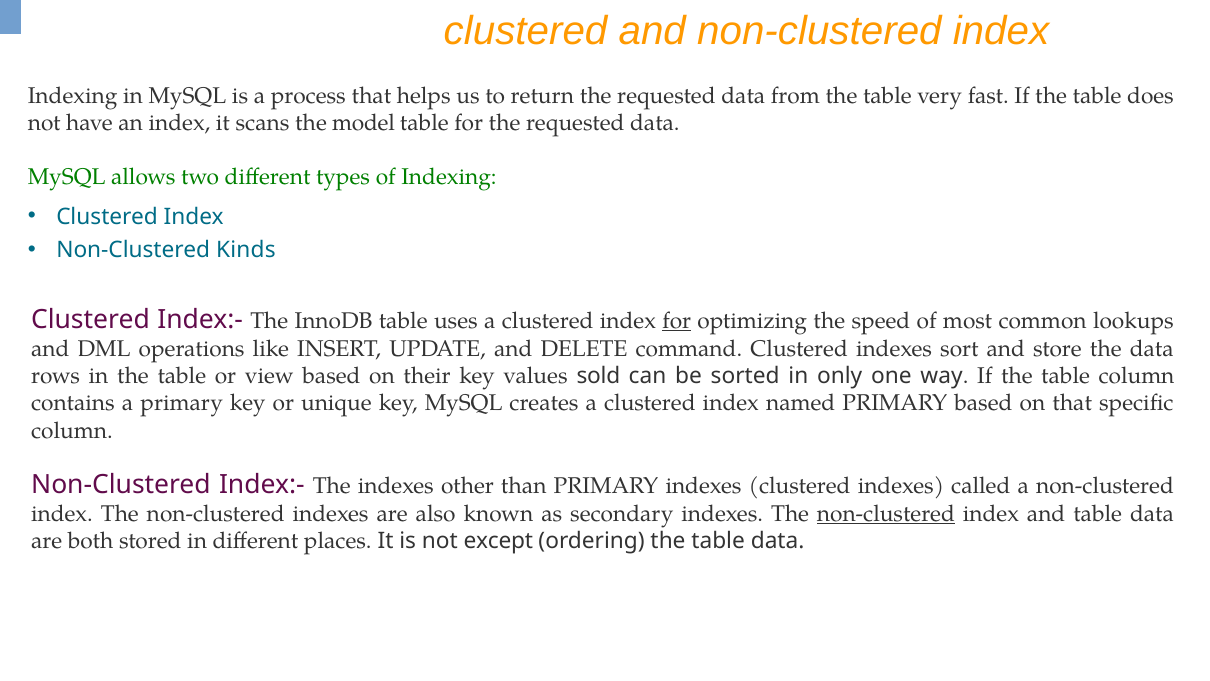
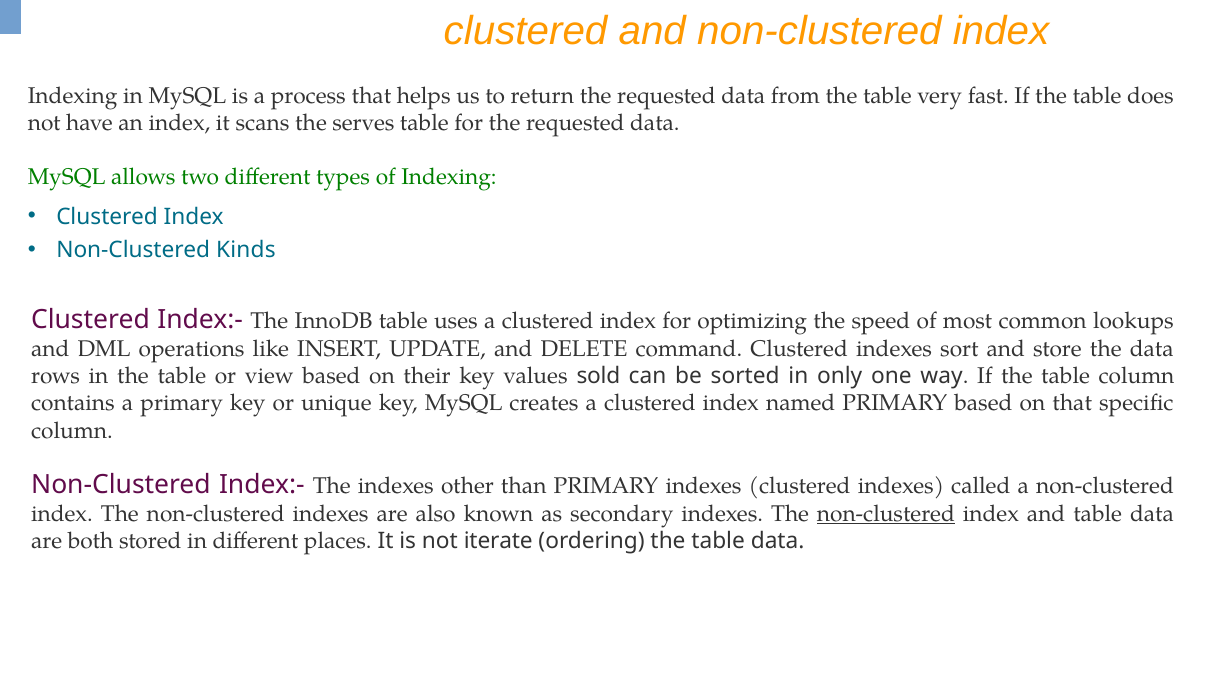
model: model -> serves (364, 123)
for underline: present -> none (677, 321)
except: except -> iterate (498, 541)
